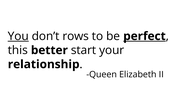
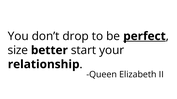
You underline: present -> none (18, 36)
rows: rows -> drop (76, 36)
this: this -> size (18, 51)
